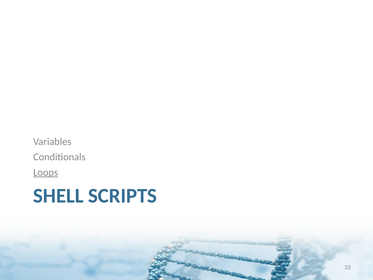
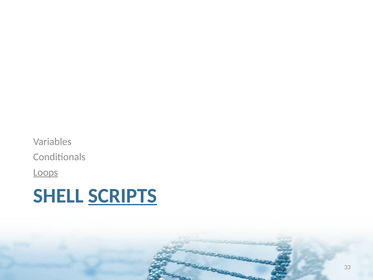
SCRIPTS underline: none -> present (123, 196)
